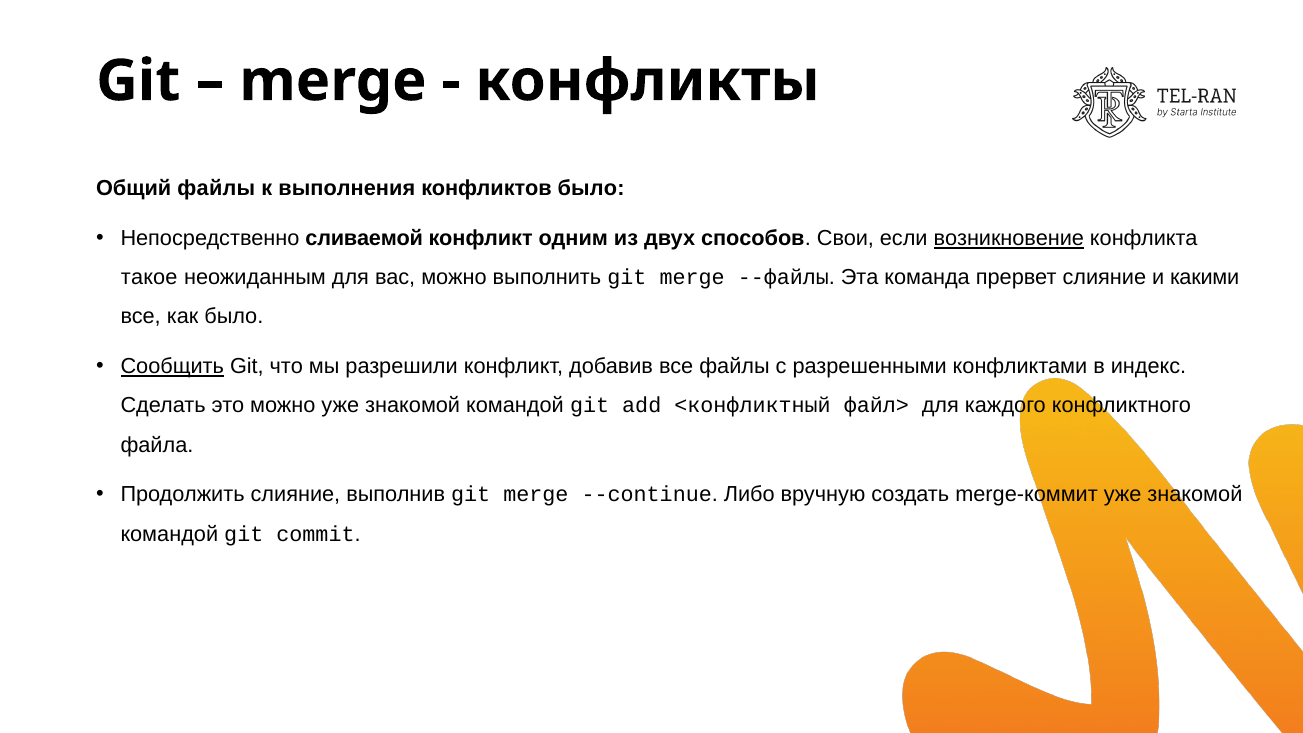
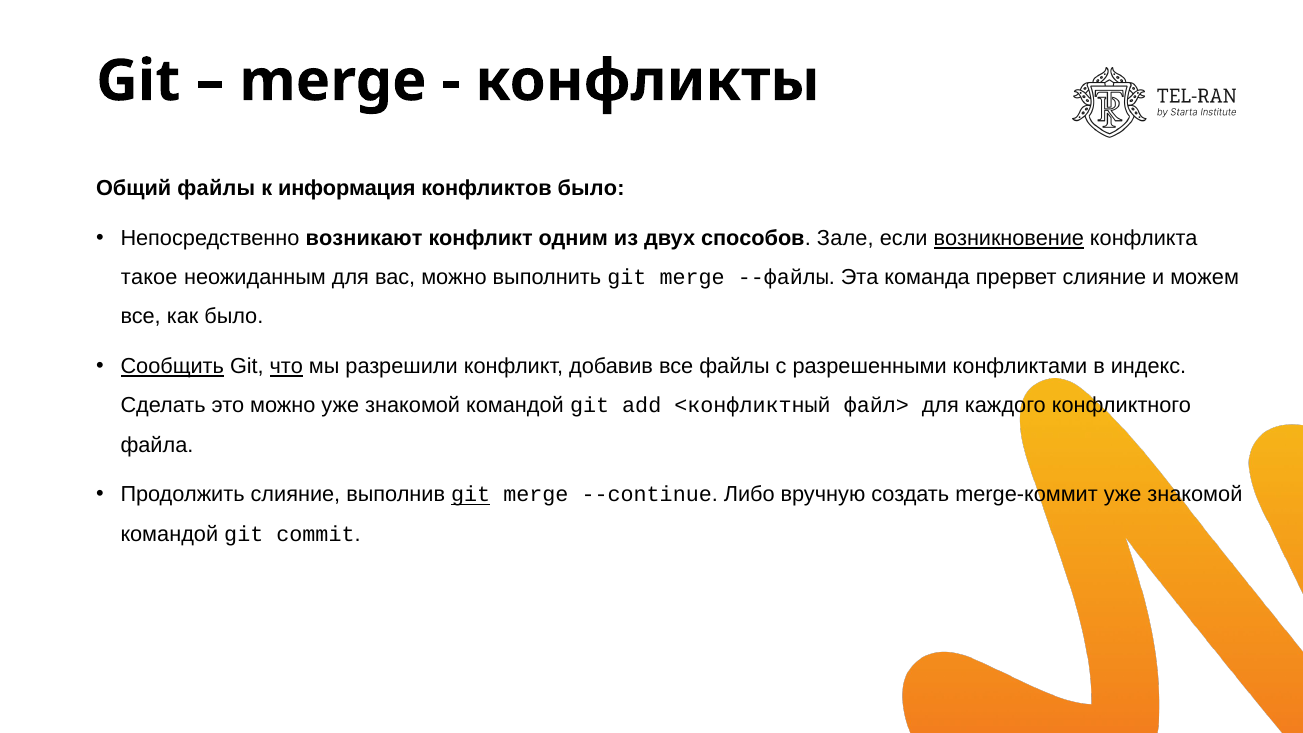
выполнения: выполнения -> информация (347, 189)
сливаемой: сливаемой -> возникают (364, 239)
Свои: Свои -> Зале (845, 239)
какими: какими -> можем (1205, 278)
что underline: none -> present (286, 367)
git underline: none -> present (471, 495)
